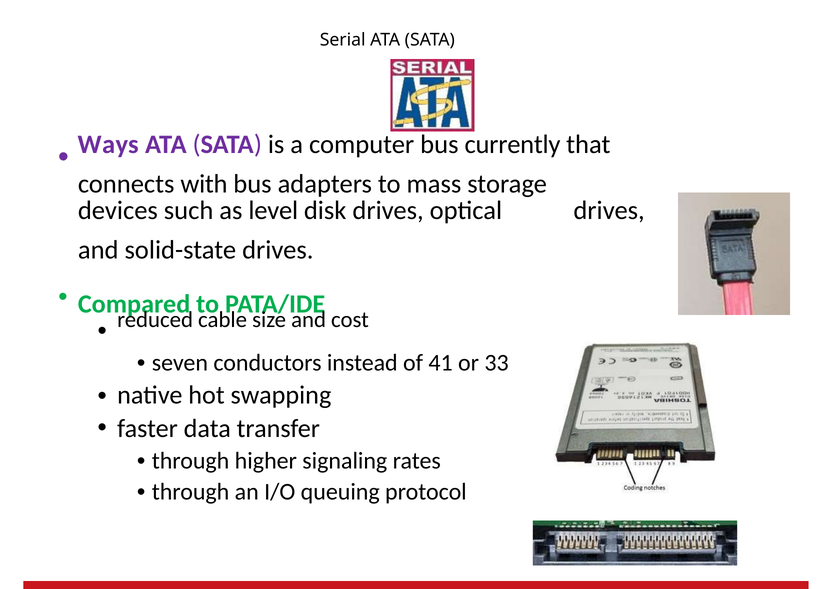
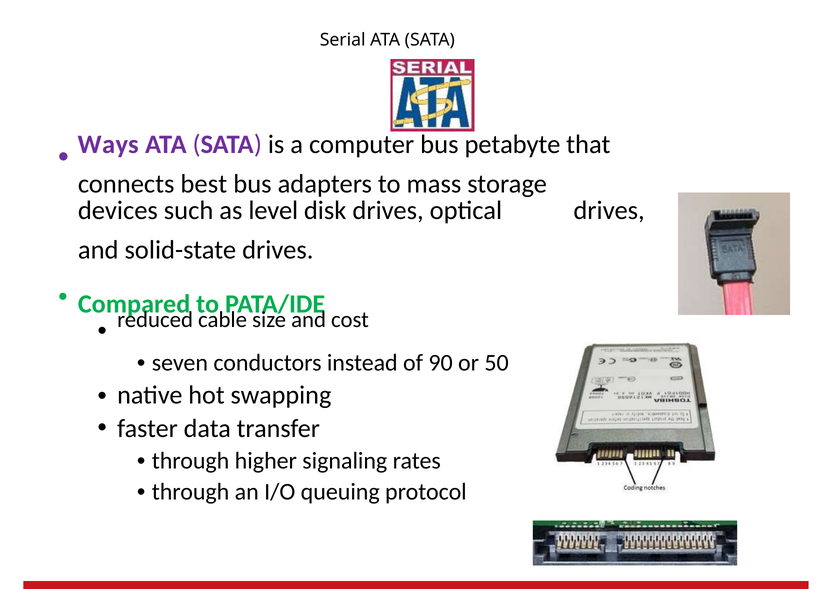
currently: currently -> petabyte (512, 145)
with: with -> best (204, 184)
41: 41 -> 90 (441, 363)
33: 33 -> 50 (497, 363)
